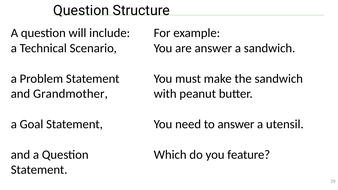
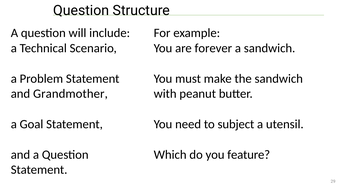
are answer: answer -> forever (213, 48)
to answer: answer -> subject (236, 124)
